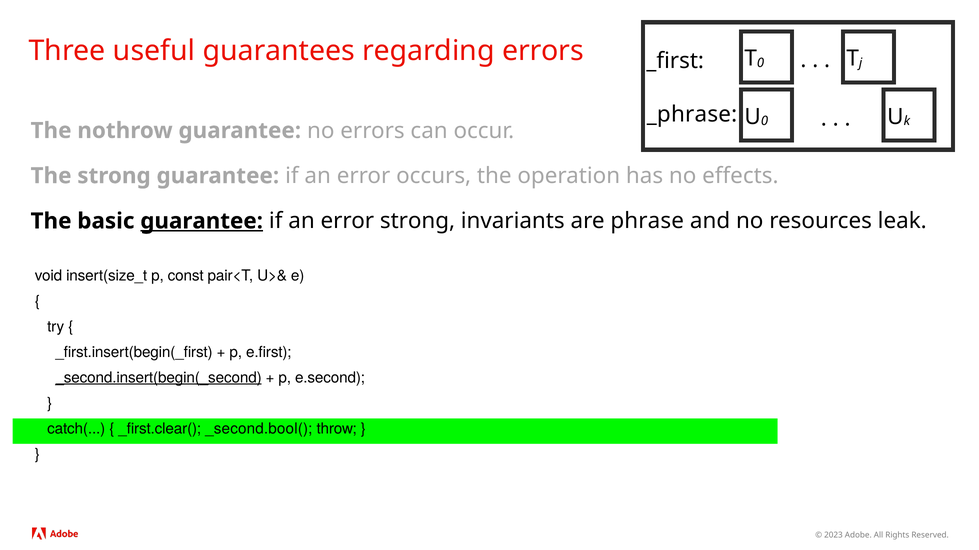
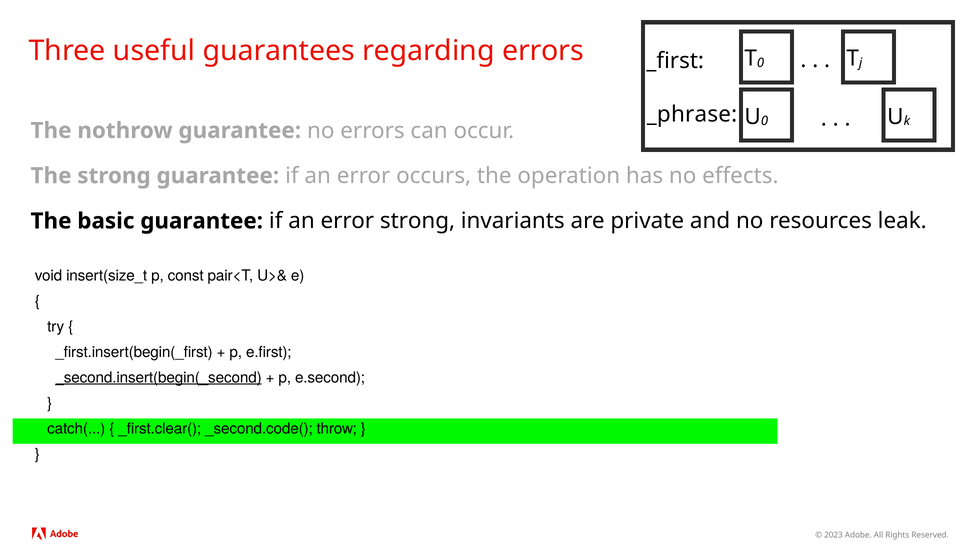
guarantee underline: present -> none (202, 221)
phrase: phrase -> private (647, 221)
_second.bool(: _second.bool( -> _second.code( (259, 429)
